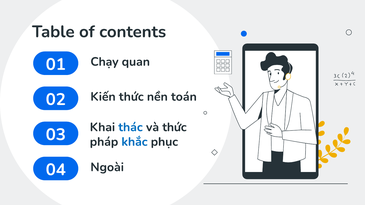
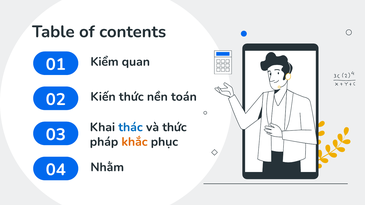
Chạy: Chạy -> Kiểm (105, 62)
khắc colour: blue -> orange (134, 142)
Ngoài: Ngoài -> Nhằm (107, 167)
